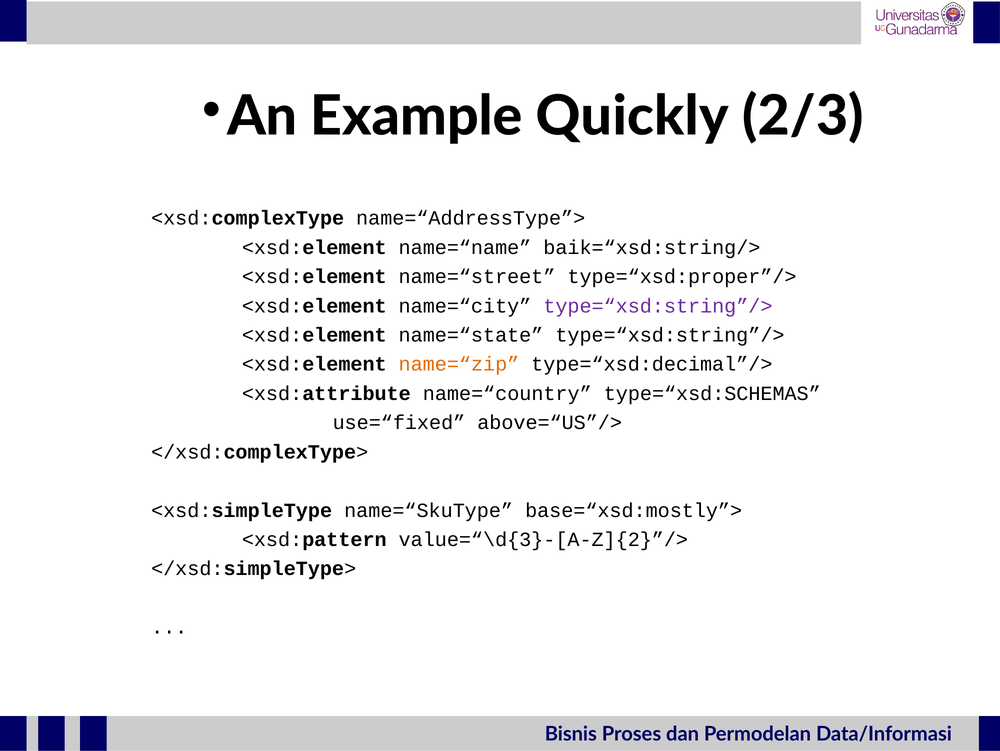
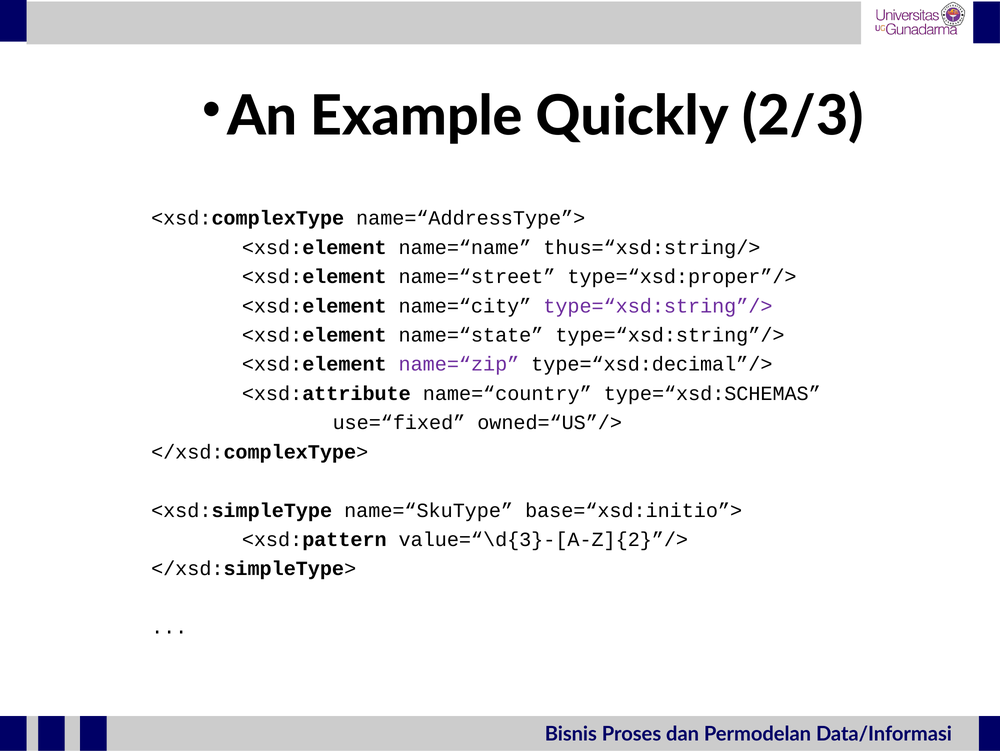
baik=“xsd:string/>: baik=“xsd:string/> -> thus=“xsd:string/> (652, 247)
name=“zip colour: orange -> purple (459, 364)
above=“US”/>: above=“US”/> -> owned=“US”/> (550, 422)
base=“xsd:mostly”>: base=“xsd:mostly”> -> base=“xsd:initio”> (634, 510)
